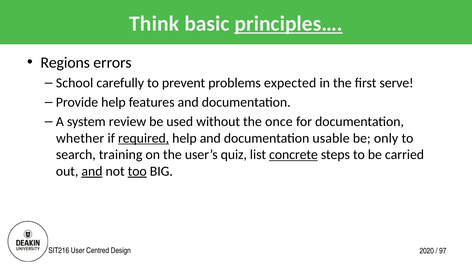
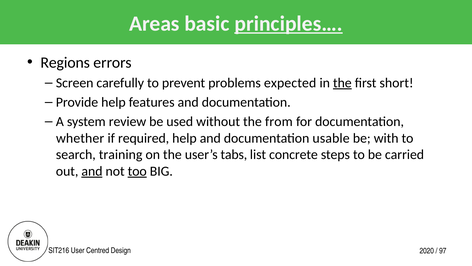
Think: Think -> Areas (154, 24)
School: School -> Screen (75, 83)
the underline: none -> present (342, 83)
serve: serve -> short (397, 83)
once: once -> from (279, 121)
required underline: present -> none (144, 138)
only: only -> with (386, 138)
quiz: quiz -> tabs (234, 154)
concrete underline: present -> none (293, 154)
